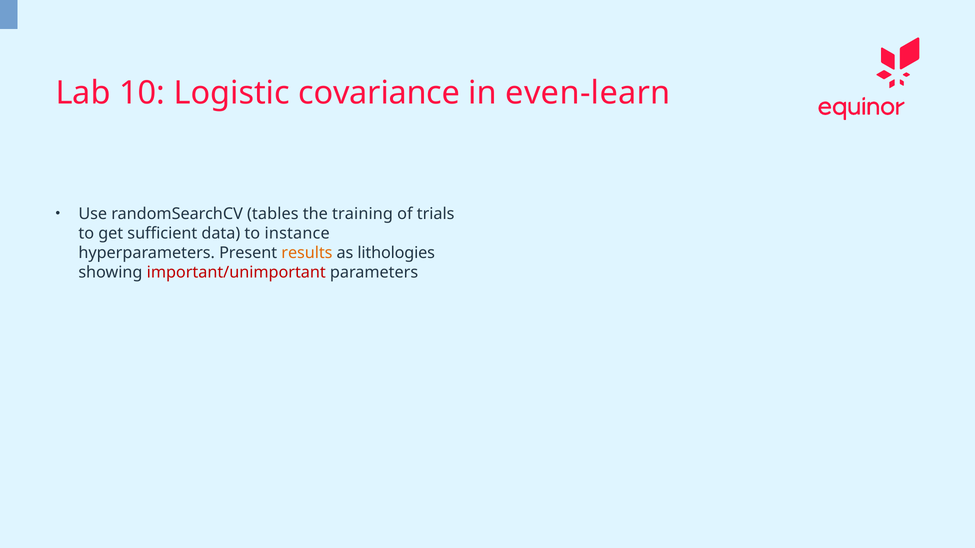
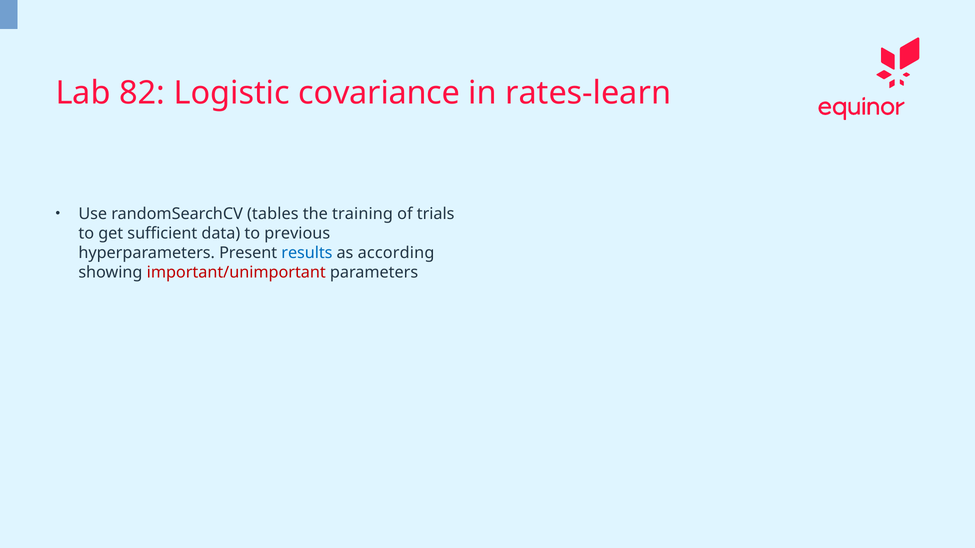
10: 10 -> 82 (142, 93)
even-learn: even-learn -> rates-learn (588, 93)
instance: instance -> previous (297, 234)
results colour: orange -> blue (307, 253)
lithologies: lithologies -> according (396, 253)
